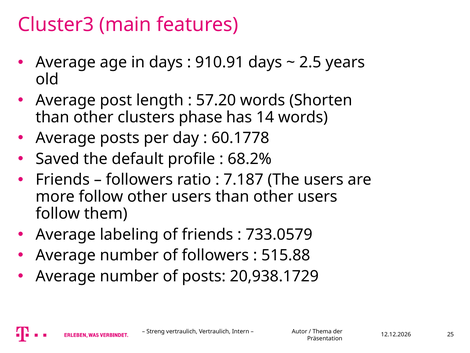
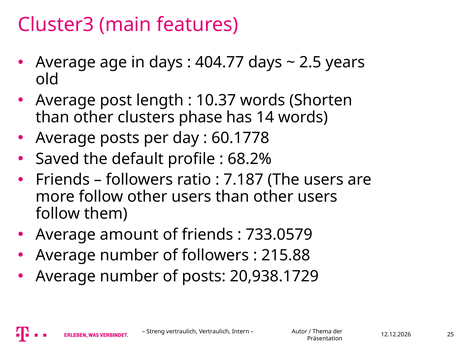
910.91: 910.91 -> 404.77 (220, 62)
57.20: 57.20 -> 10.37 (216, 100)
labeling: labeling -> amount (129, 234)
515.88: 515.88 -> 215.88 (286, 255)
